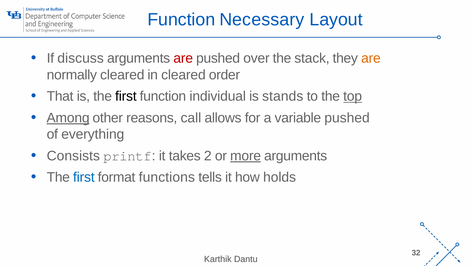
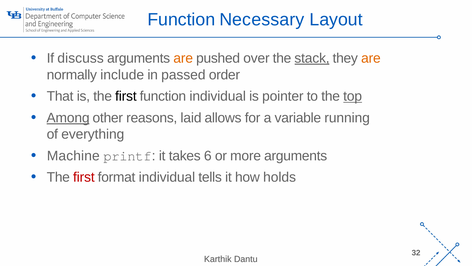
are colour: red -> orange (183, 58)
stack underline: none -> present (312, 58)
normally cleared: cleared -> include (122, 75)
in cleared: cleared -> passed (183, 75)
stands: stands -> pointer (283, 96)
call: call -> laid (191, 118)
variable pushed: pushed -> running (347, 118)
Consists: Consists -> Machine (73, 156)
2: 2 -> 6 (208, 156)
more underline: present -> none (246, 156)
first colour: blue -> red (84, 177)
format functions: functions -> individual (167, 177)
